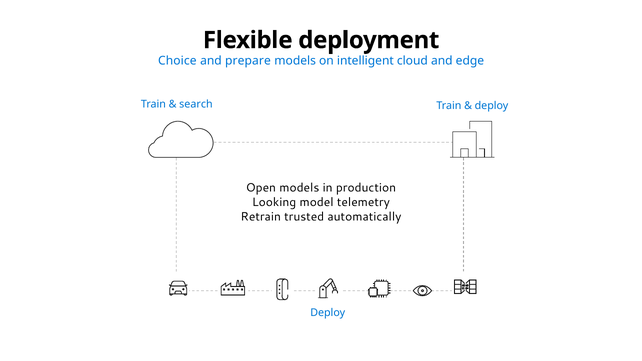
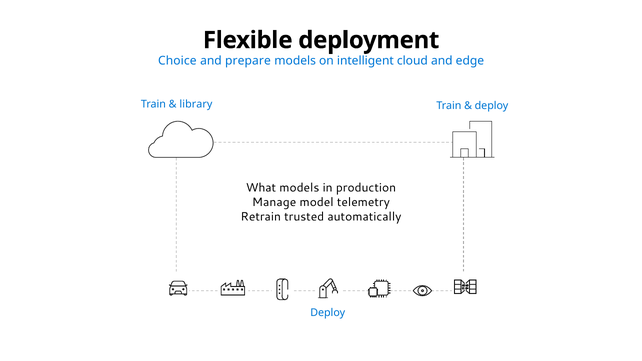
search: search -> library (196, 104)
Open: Open -> What (261, 188)
Looking: Looking -> Manage (274, 203)
